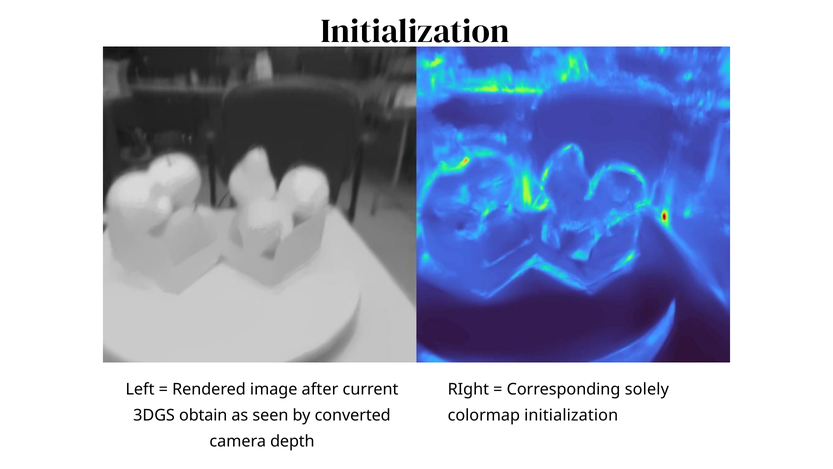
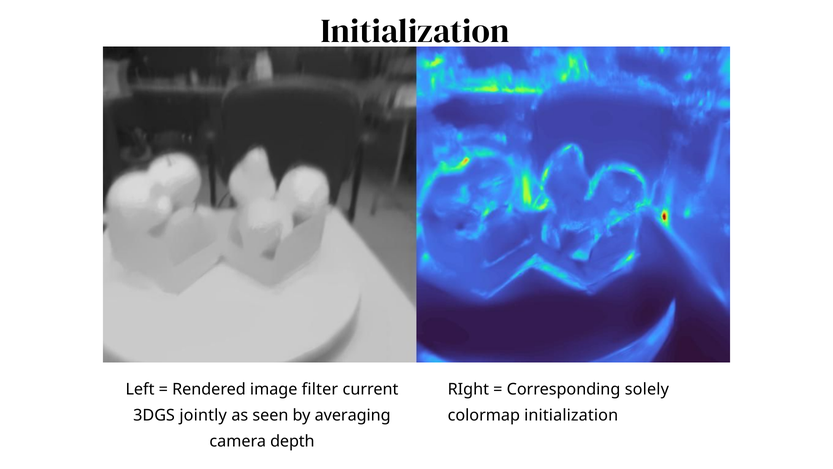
after: after -> filter (320, 389)
obtain: obtain -> jointly (203, 415)
converted: converted -> averaging (353, 415)
